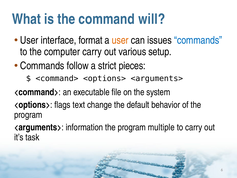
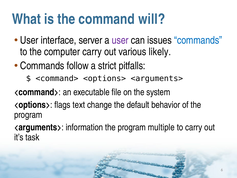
format: format -> server (90, 40)
user colour: orange -> purple (120, 40)
setup: setup -> likely (160, 52)
pieces: pieces -> pitfalls (132, 66)
